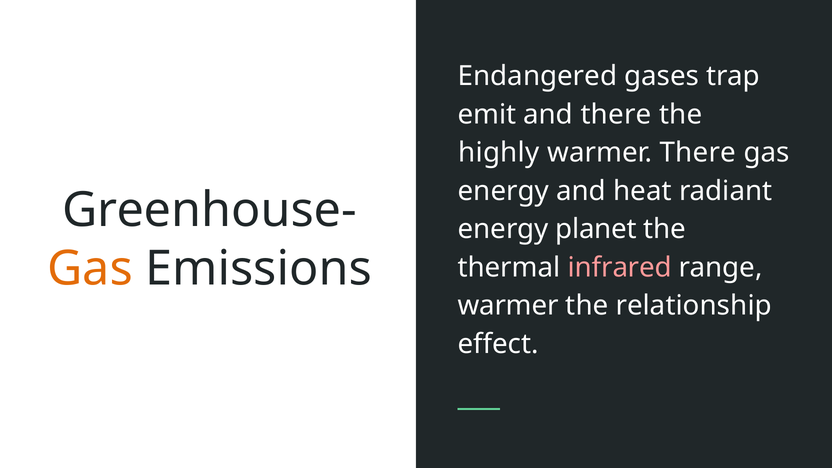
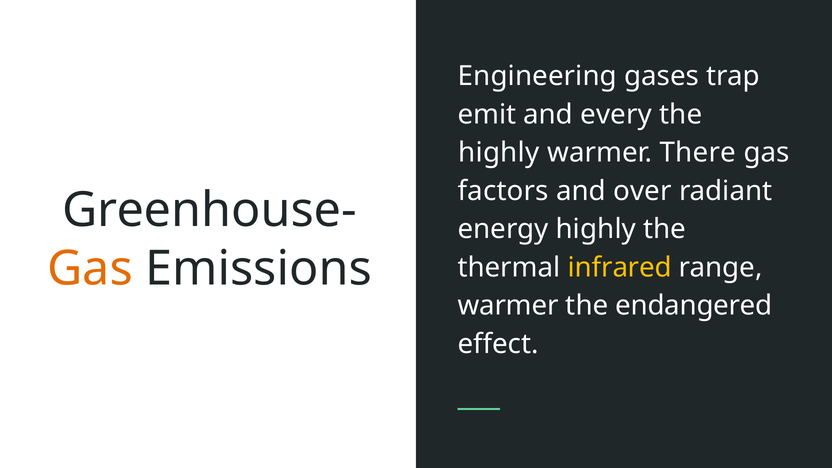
Endangered: Endangered -> Engineering (537, 76)
and there: there -> every (616, 114)
energy: energy -> factors (503, 191)
heat: heat -> over (642, 191)
energy planet: planet -> highly (596, 229)
infrared colour: pink -> yellow (620, 267)
relationship: relationship -> endangered (694, 306)
